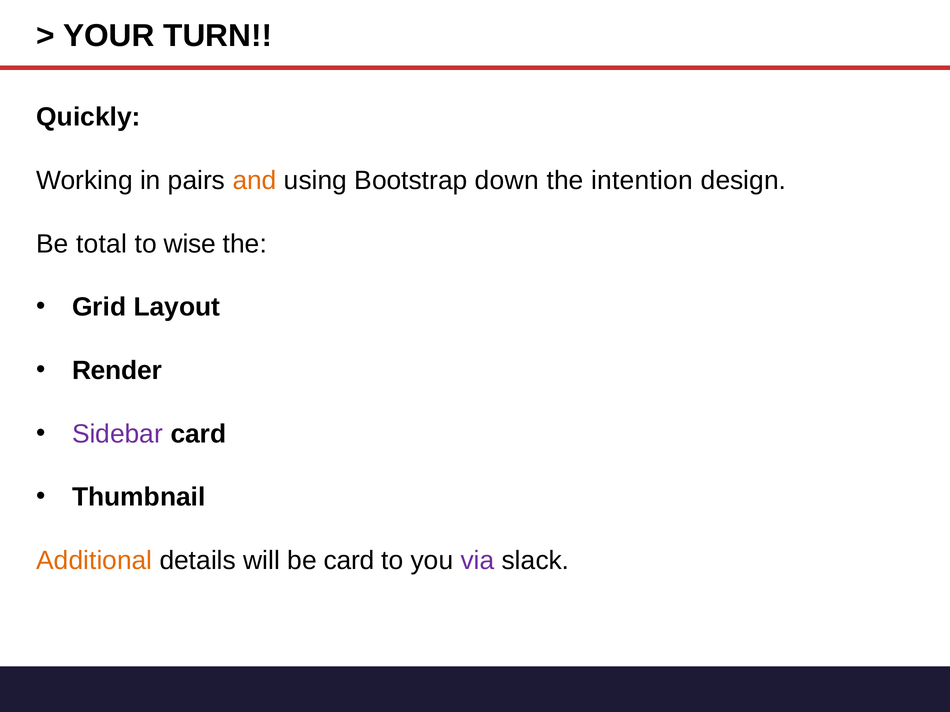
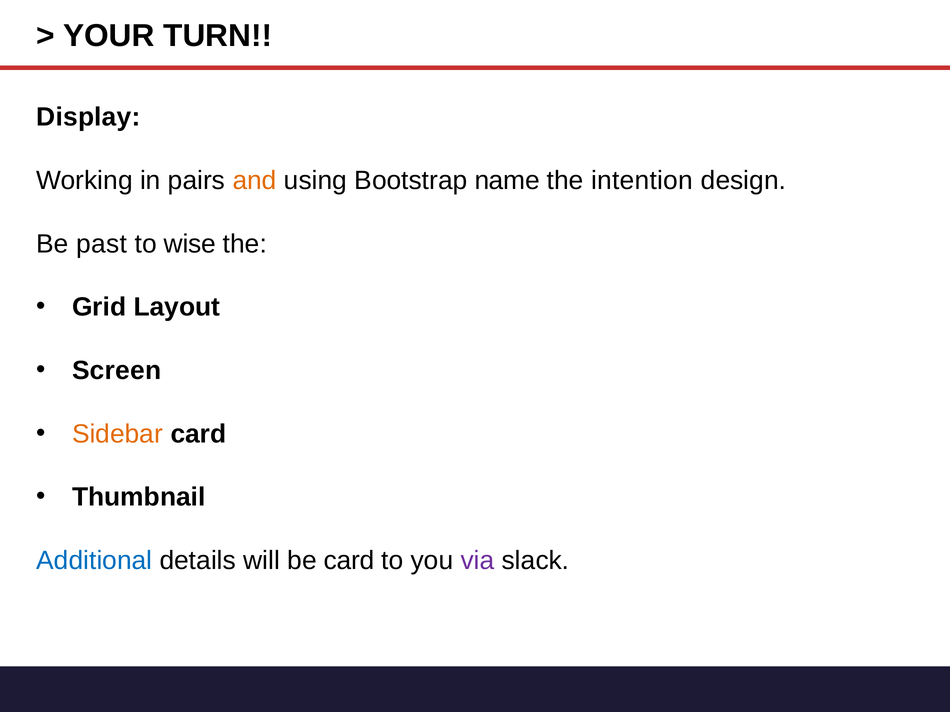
Quickly: Quickly -> Display (88, 117)
down: down -> name (507, 181)
total: total -> past (102, 244)
Render: Render -> Screen (117, 371)
Sidebar colour: purple -> orange (117, 434)
Additional colour: orange -> blue (94, 561)
